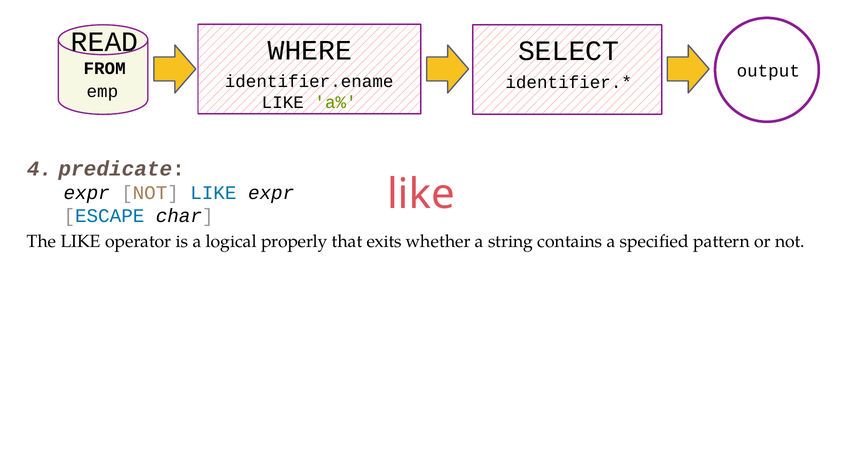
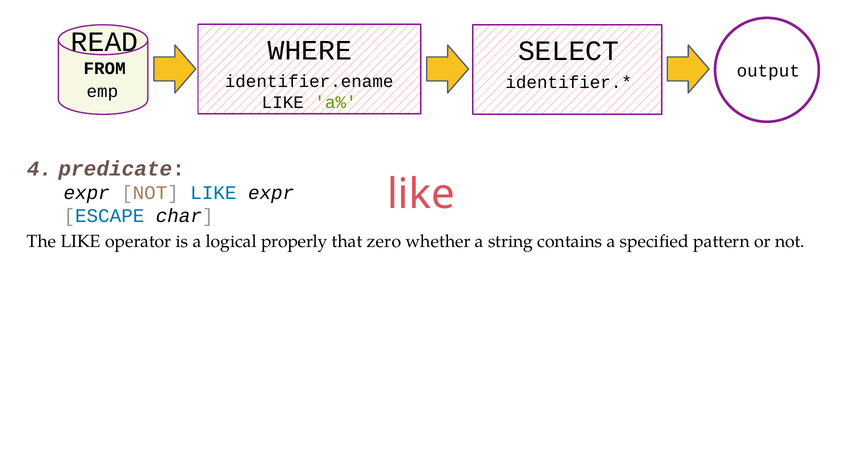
exits: exits -> zero (384, 241)
